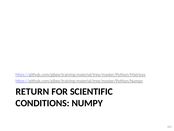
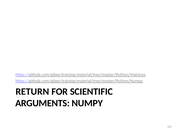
CONDITIONS: CONDITIONS -> ARGUMENTS (42, 103)
